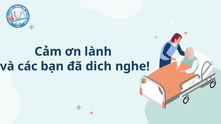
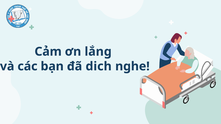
lành: lành -> lắng (98, 52)
